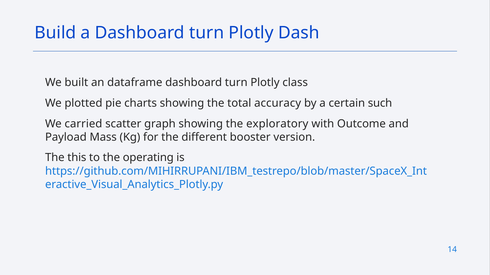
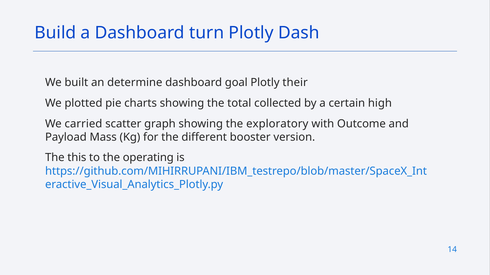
dataframe: dataframe -> determine (135, 83)
turn: turn -> goal (236, 83)
class: class -> their (295, 83)
accuracy: accuracy -> collected (278, 103)
such: such -> high (380, 103)
